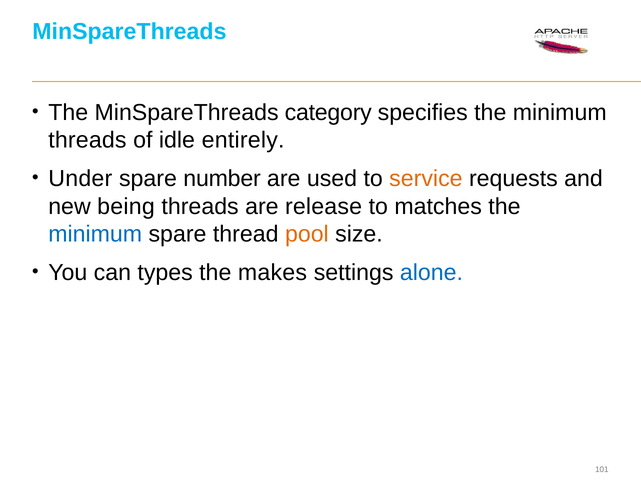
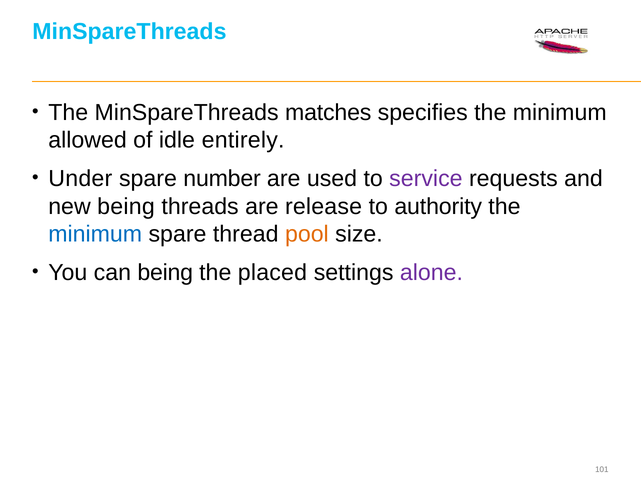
category: category -> matches (328, 112)
threads: threads -> allowed (88, 140)
service colour: orange -> purple (426, 179)
matches: matches -> authority (438, 206)
can types: types -> being (165, 272)
makes: makes -> placed (272, 272)
alone colour: blue -> purple (431, 272)
